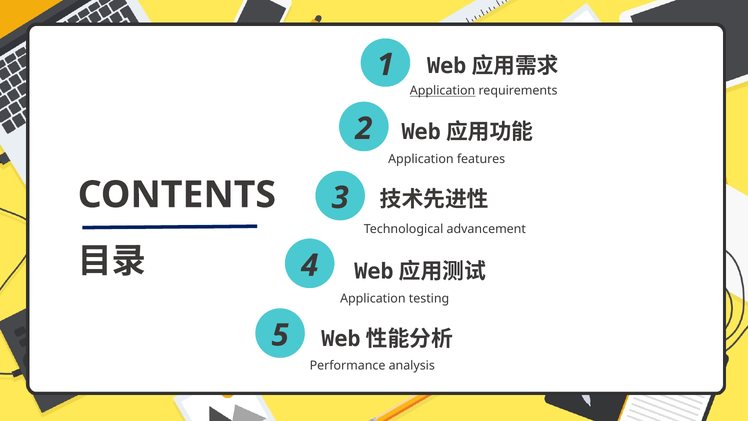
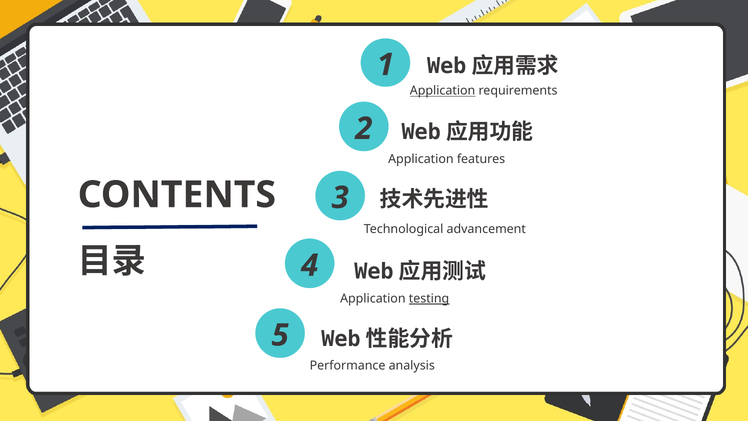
testing underline: none -> present (429, 298)
